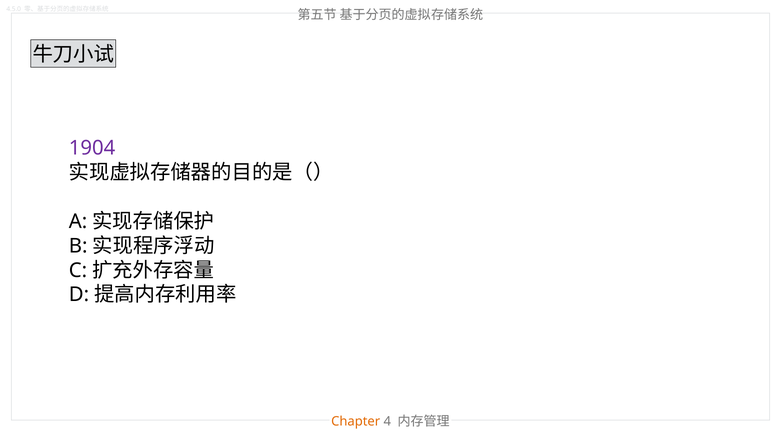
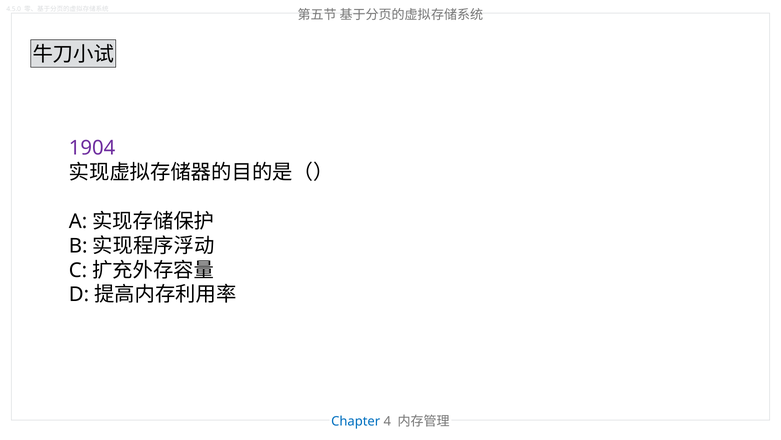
Chapter colour: orange -> blue (356, 421)
